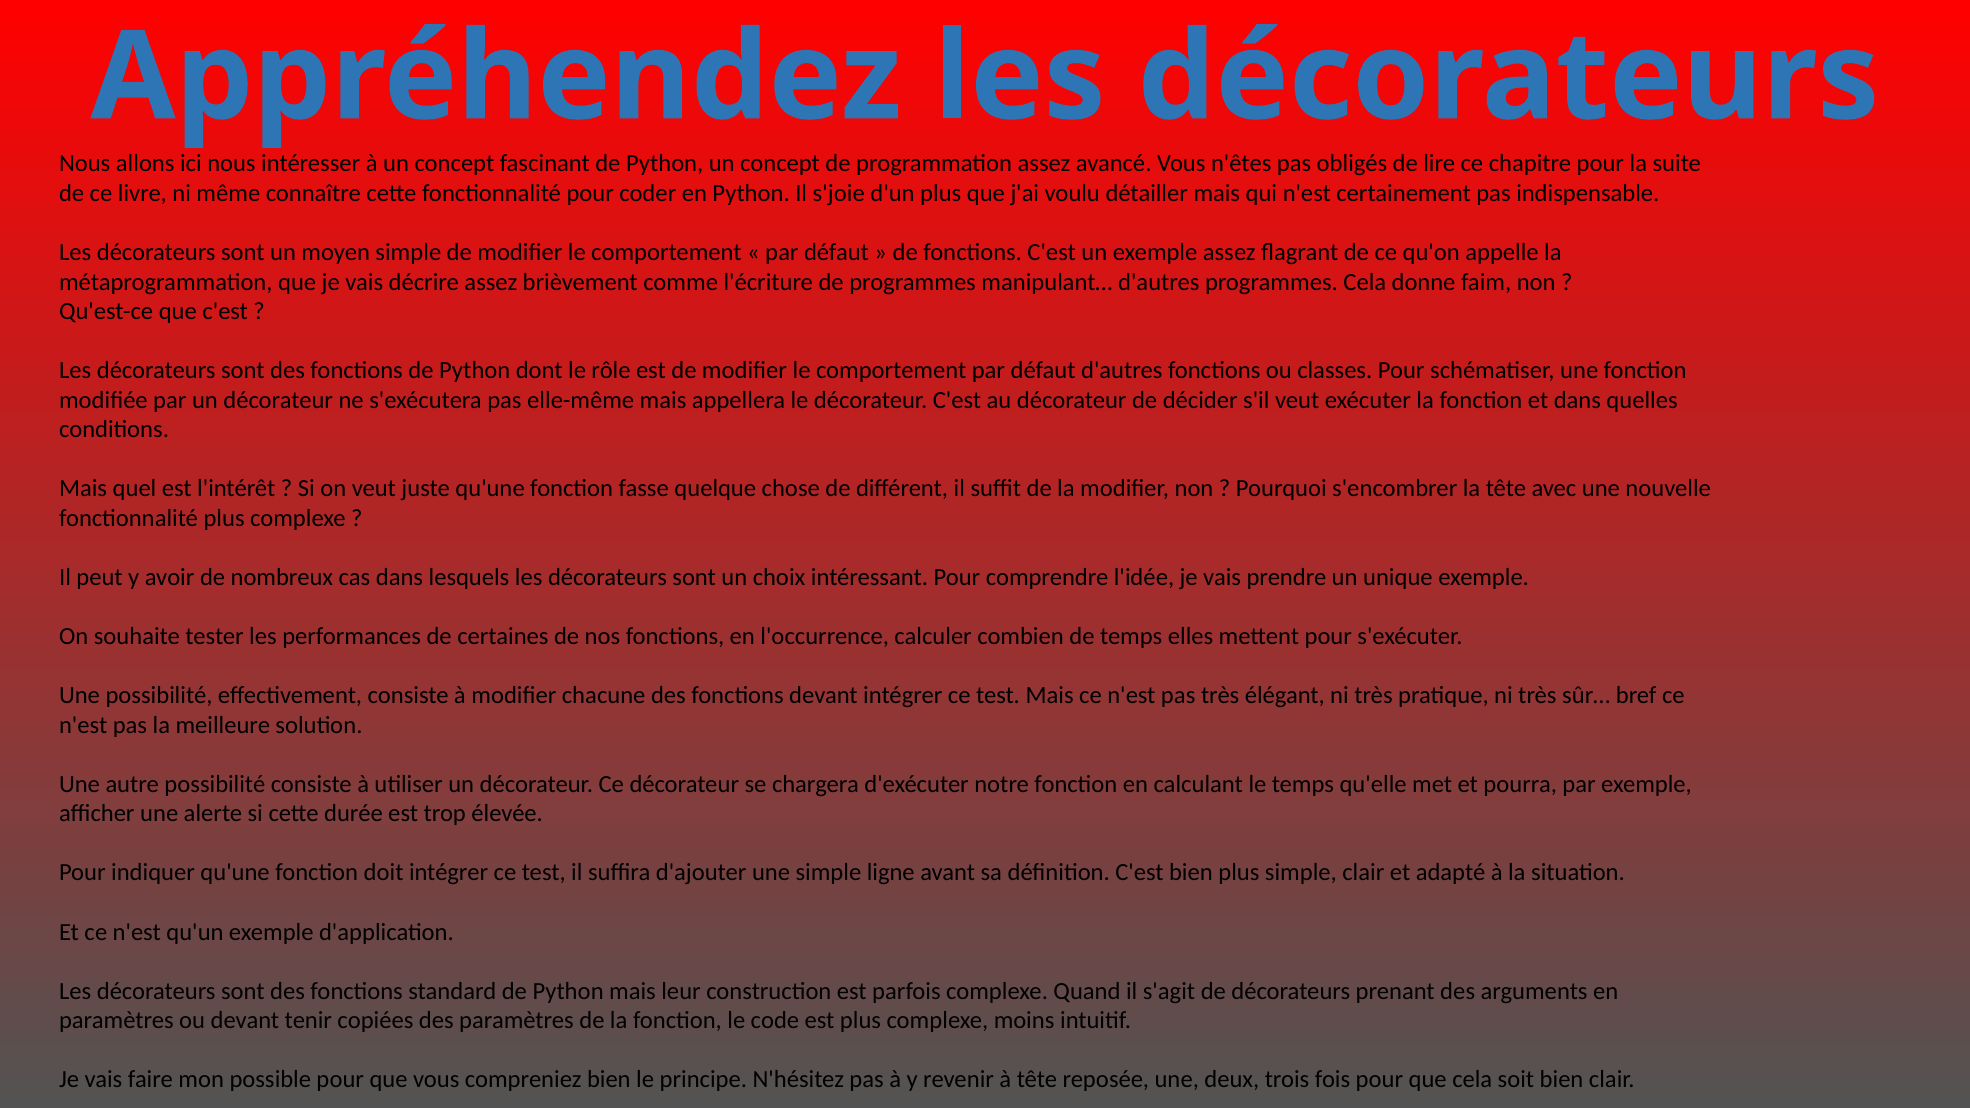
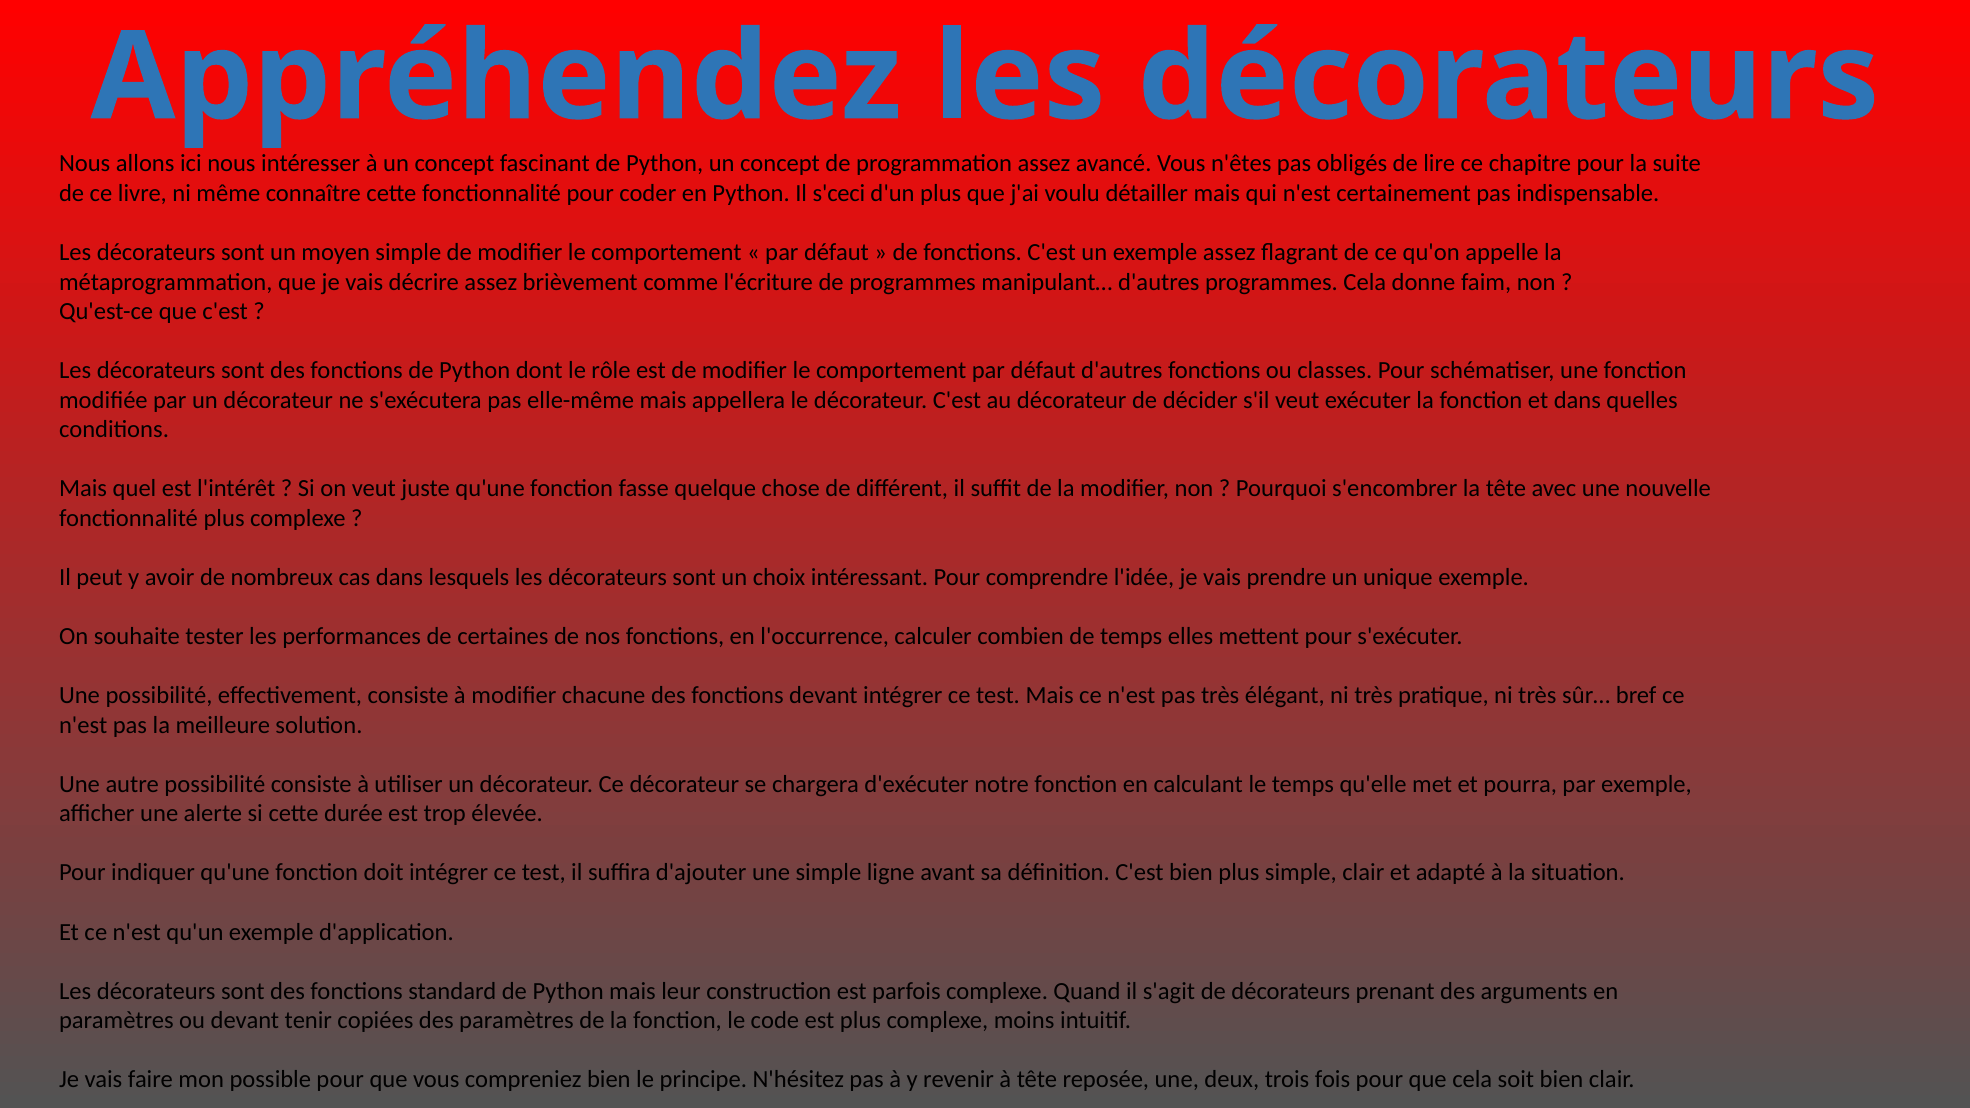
s'joie: s'joie -> s'ceci (839, 193)
